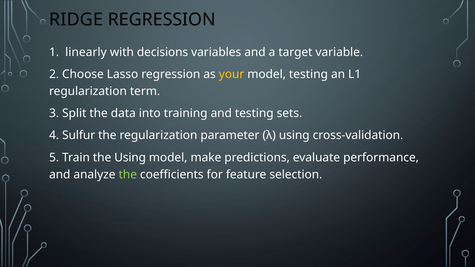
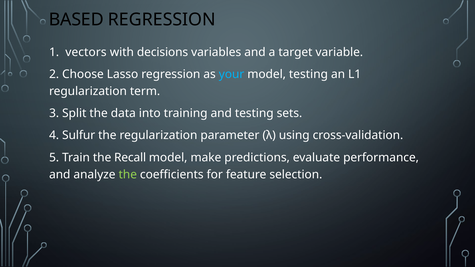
RIDGE: RIDGE -> BASED (76, 20)
linearly: linearly -> vectors (86, 52)
your colour: yellow -> light blue (232, 74)
the Using: Using -> Recall (130, 158)
